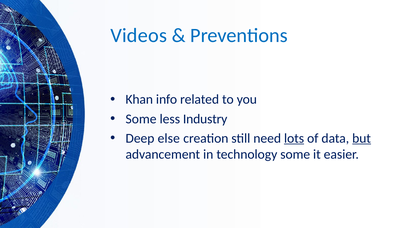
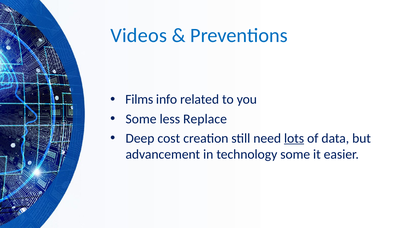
Khan: Khan -> Films (139, 100)
Industry: Industry -> Replace (205, 119)
else: else -> cost (169, 139)
but underline: present -> none (362, 139)
